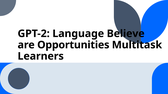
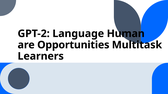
Believe: Believe -> Human (126, 34)
